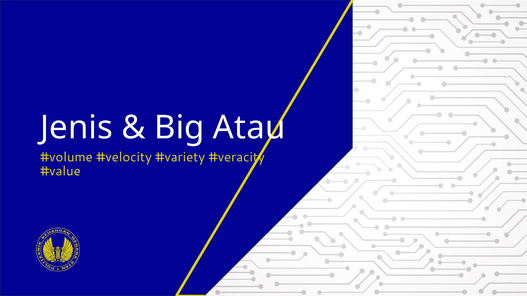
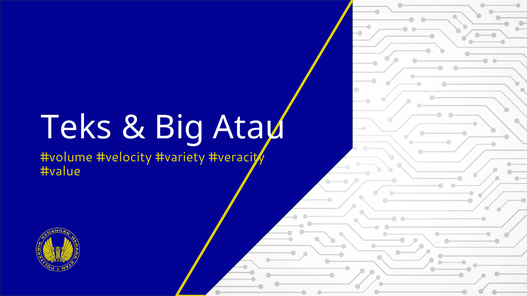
Jenis: Jenis -> Teks (76, 128)
